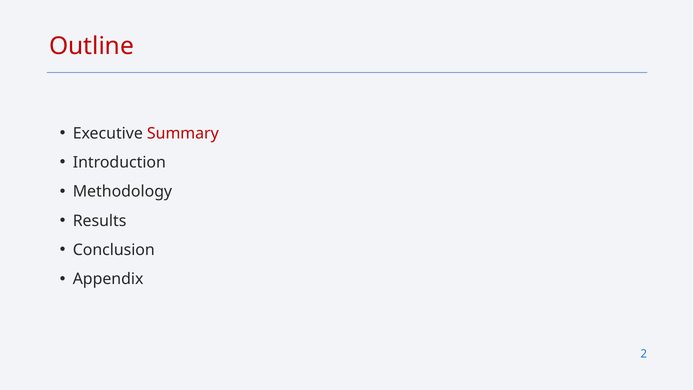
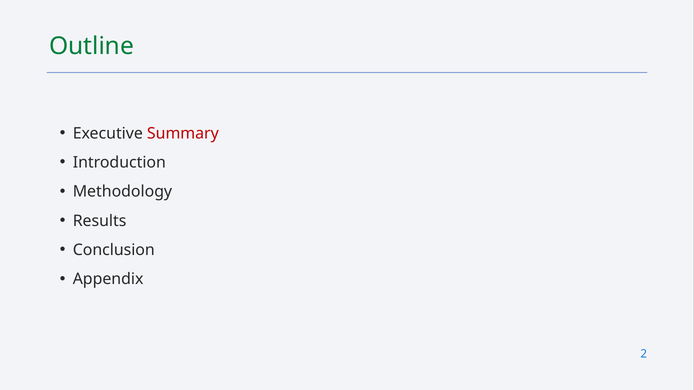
Outline colour: red -> green (91, 46)
